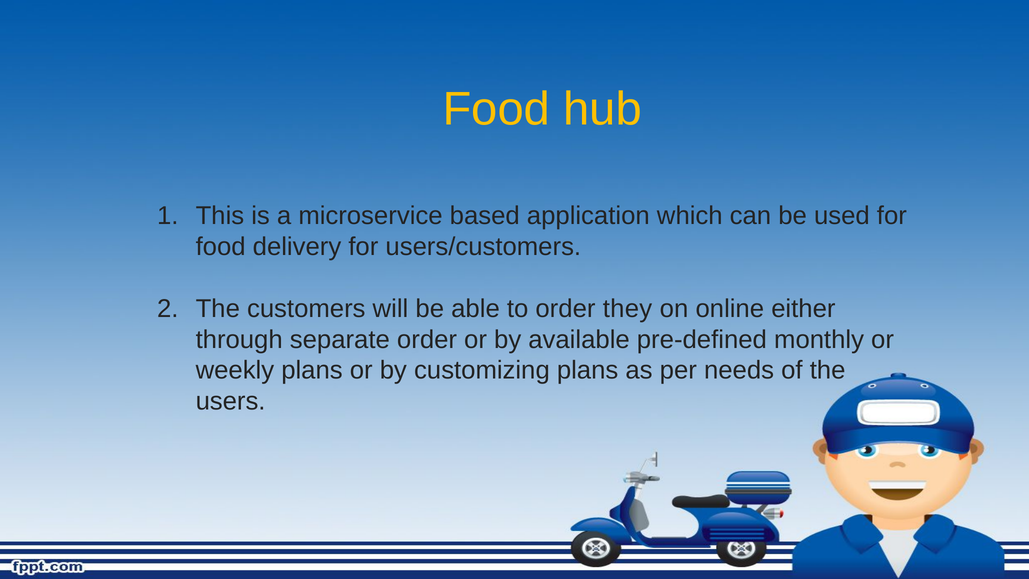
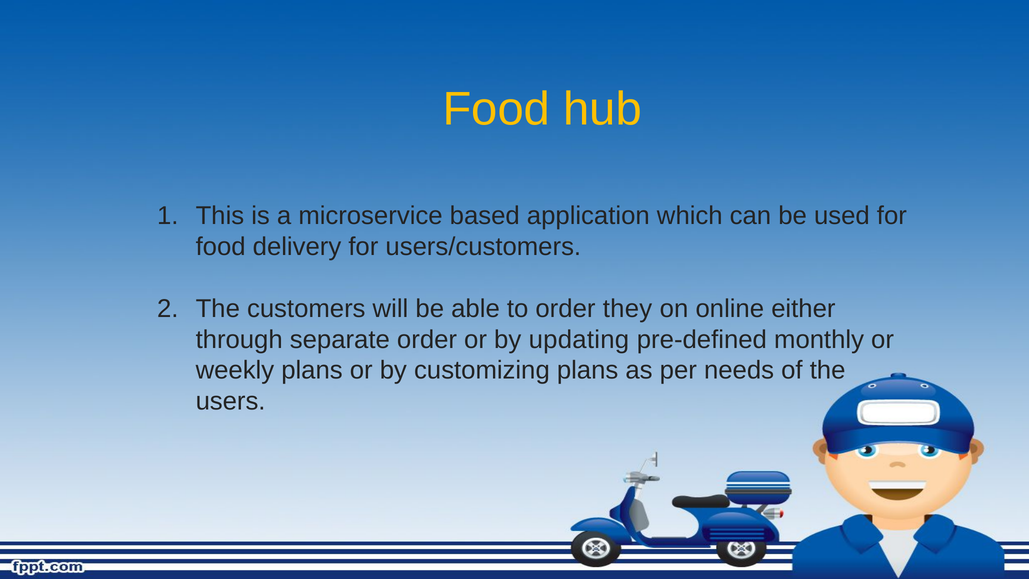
available: available -> updating (579, 339)
